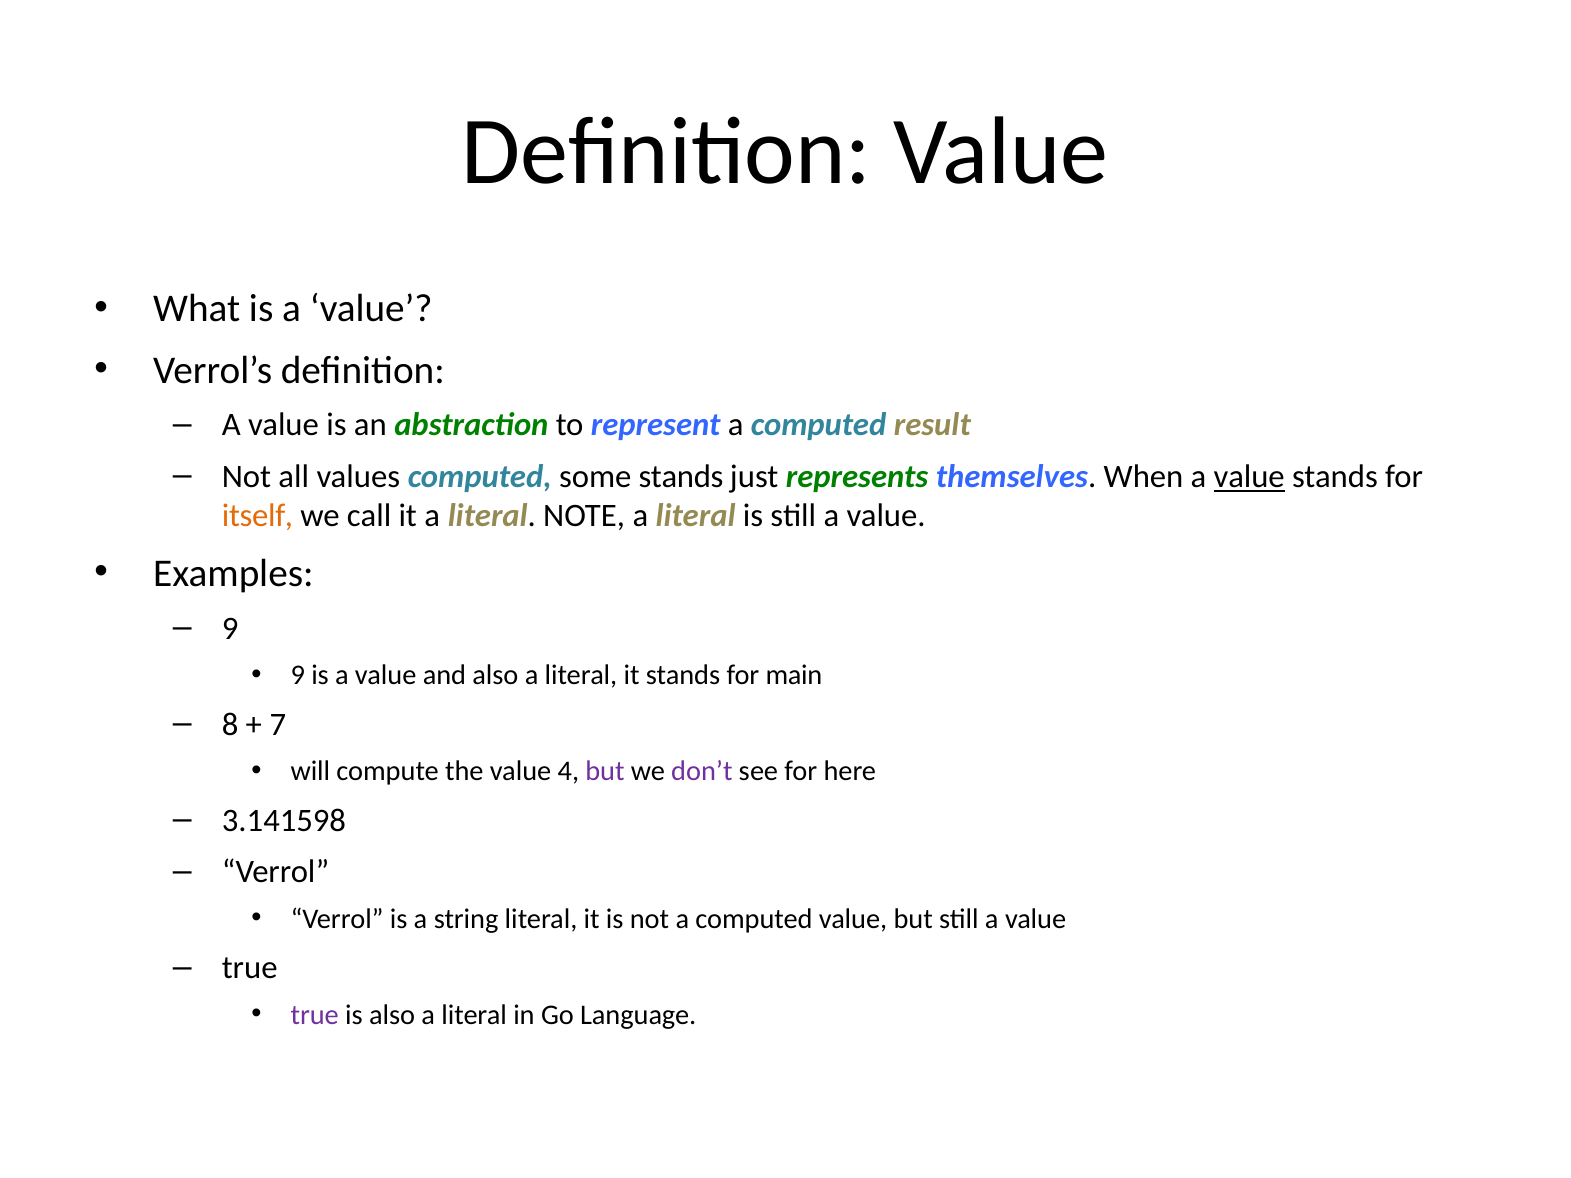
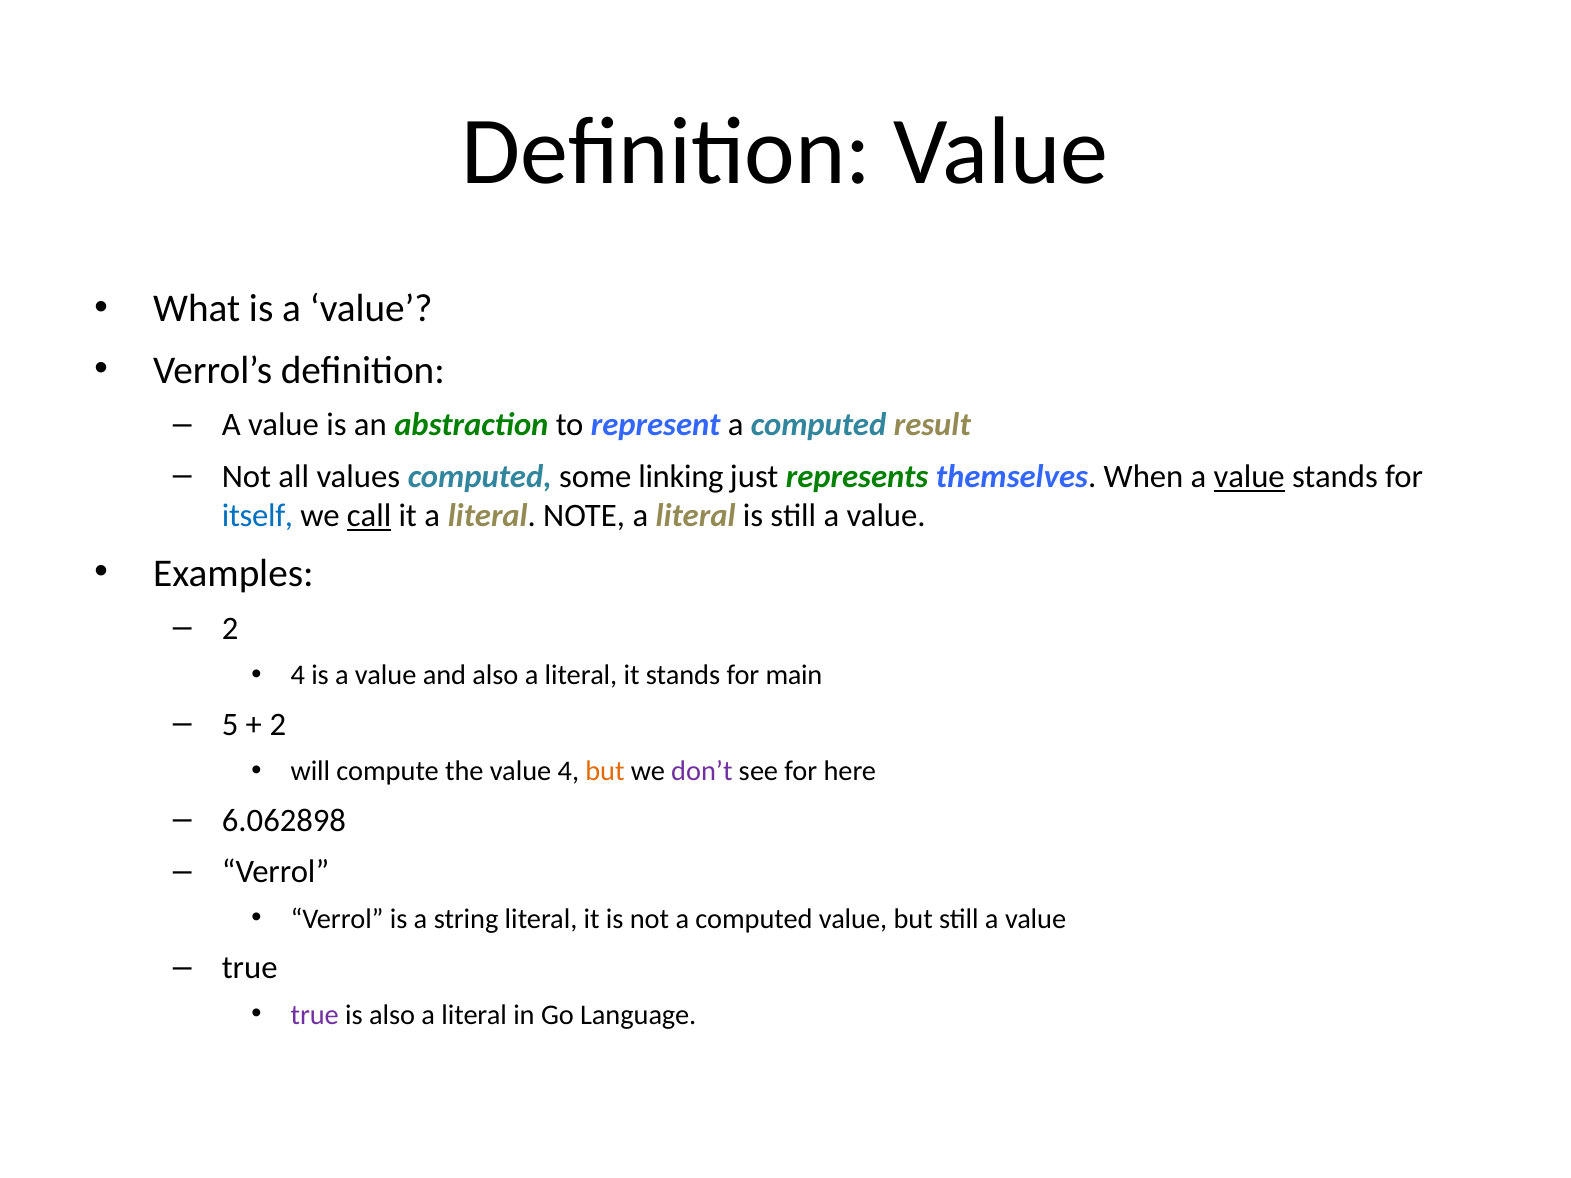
some stands: stands -> linking (681, 477)
itself colour: orange -> blue (258, 516)
call underline: none -> present (369, 516)
9: 9 -> 2 (230, 629)
9: 9 -> 4 (298, 675)
8: 8 -> 5 (230, 725)
7: 7 -> 2 (278, 725)
but colour: purple -> orange (605, 771)
3.141598: 3.141598 -> 6.062898 (284, 821)
